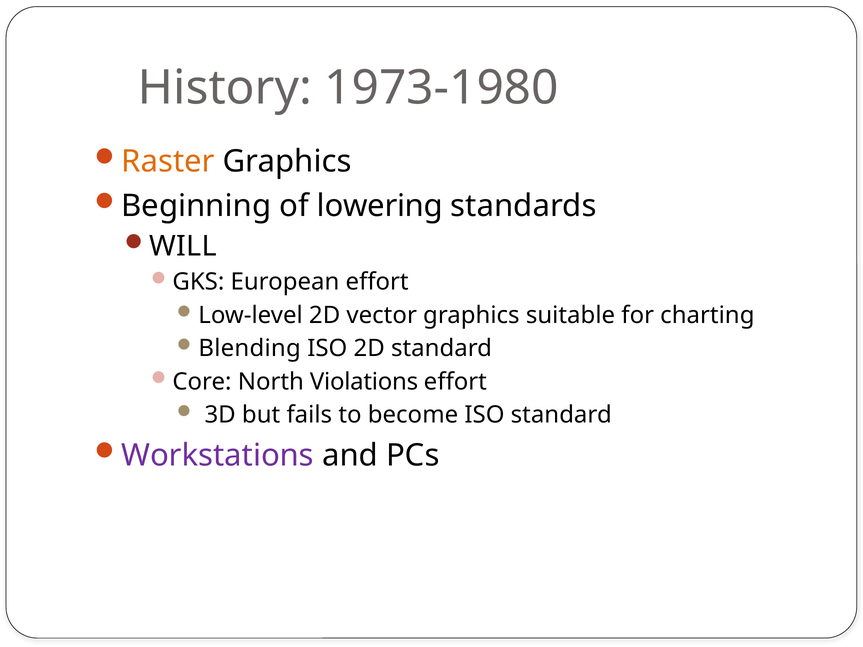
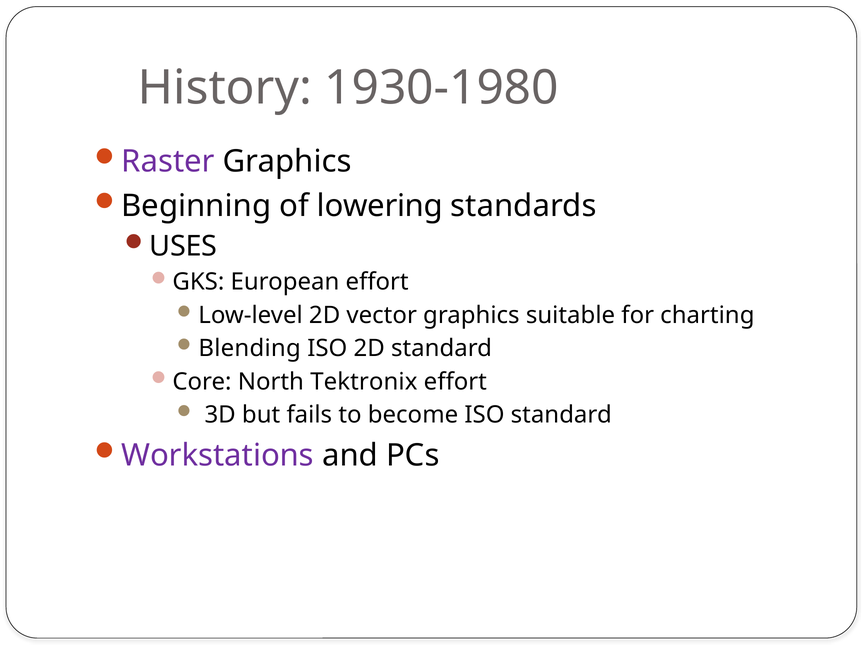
1973-1980: 1973-1980 -> 1930-1980 (442, 88)
Raster colour: orange -> purple (168, 162)
WILL: WILL -> USES (183, 246)
Violations: Violations -> Tektronix (364, 382)
